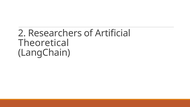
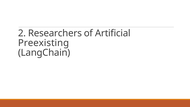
Theoretical: Theoretical -> Preexisting (44, 43)
